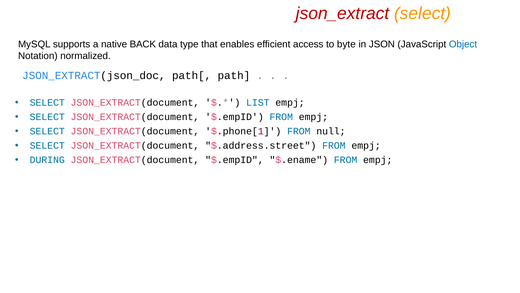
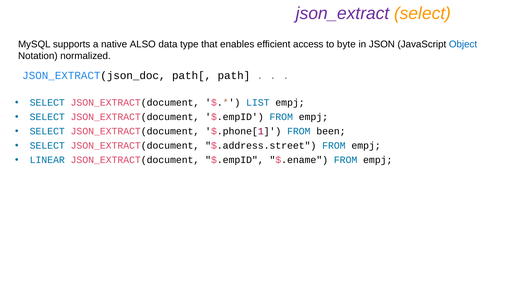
json_extract colour: red -> purple (343, 14)
BACK: BACK -> ALSO (143, 44)
null: null -> been (331, 131)
DURING: DURING -> LINEAR (47, 160)
